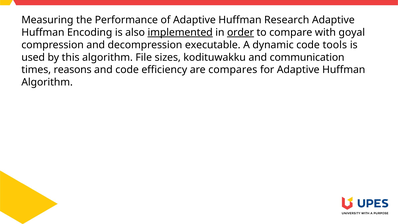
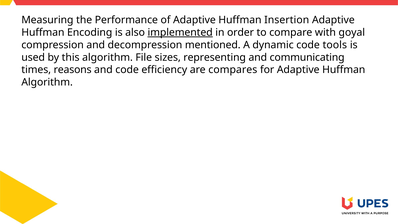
Research: Research -> Insertion (287, 20)
order underline: present -> none (240, 32)
executable: executable -> mentioned (213, 45)
kodituwakku: kodituwakku -> representing (215, 57)
communication: communication -> communicating (307, 57)
